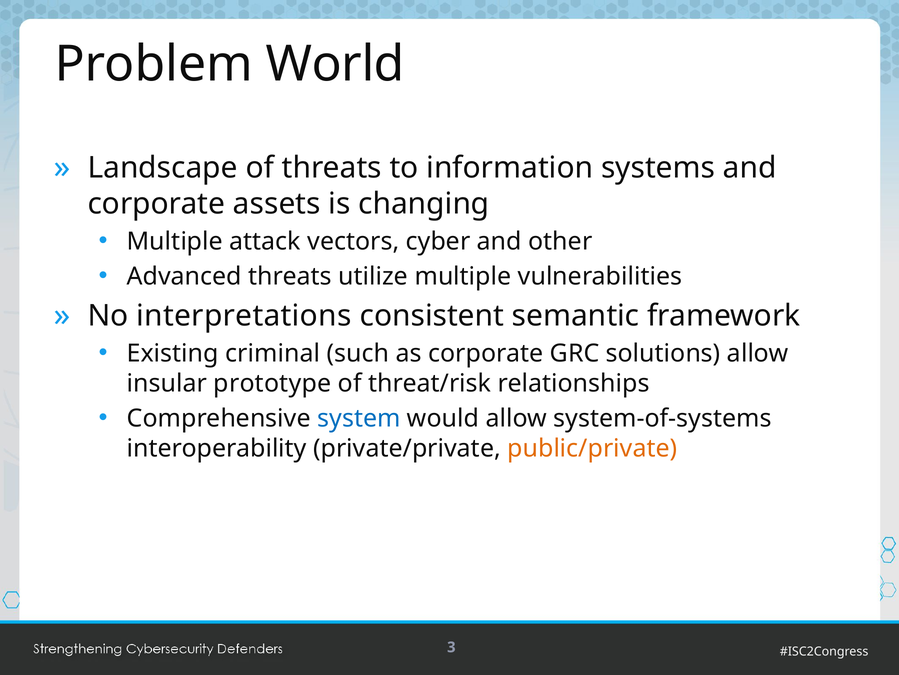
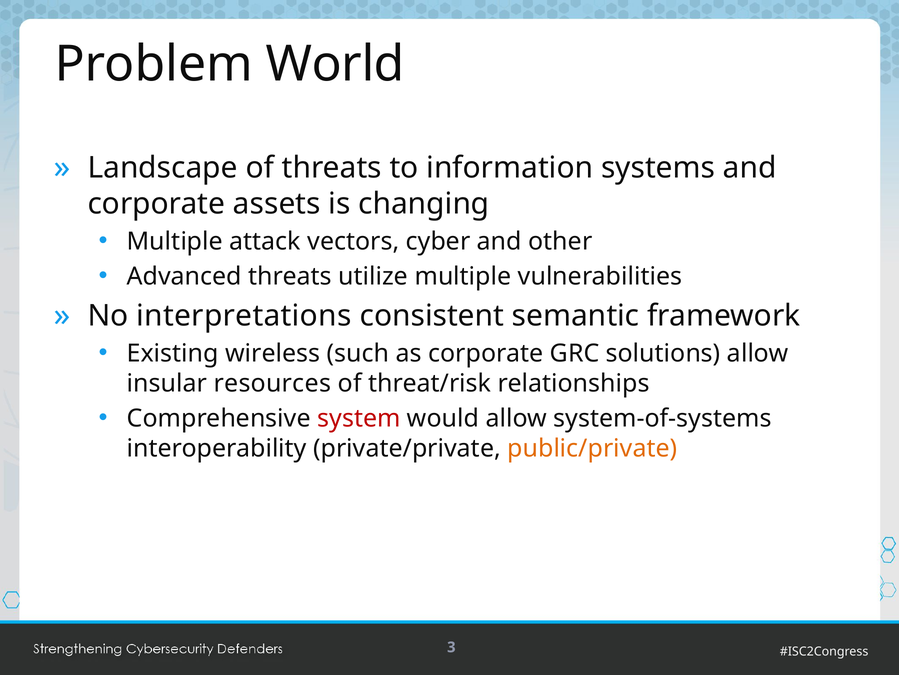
criminal: criminal -> wireless (273, 353)
prototype: prototype -> resources (272, 383)
system colour: blue -> red (359, 418)
